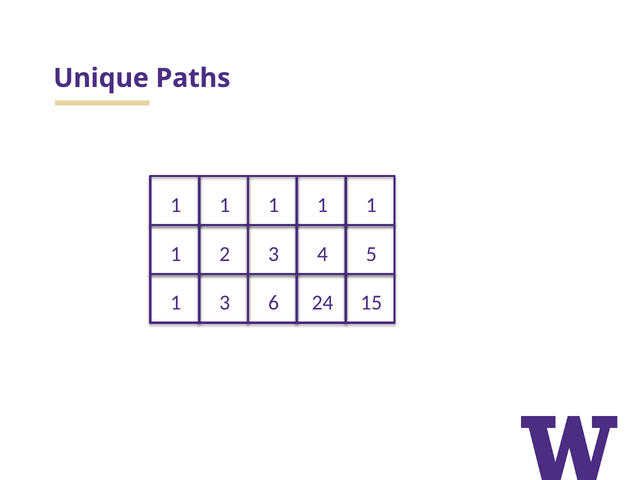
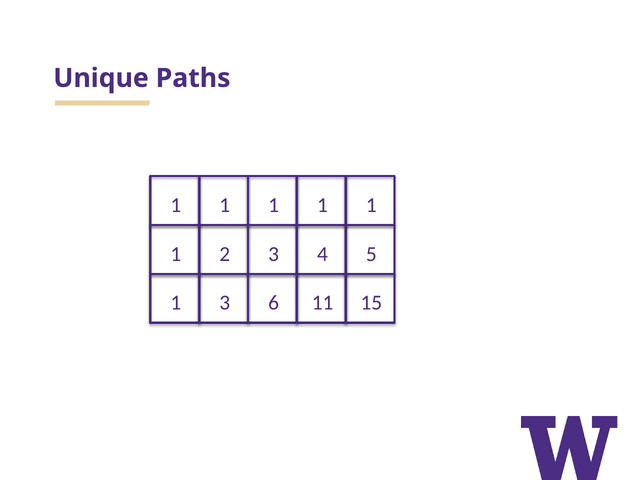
24: 24 -> 11 (323, 303)
